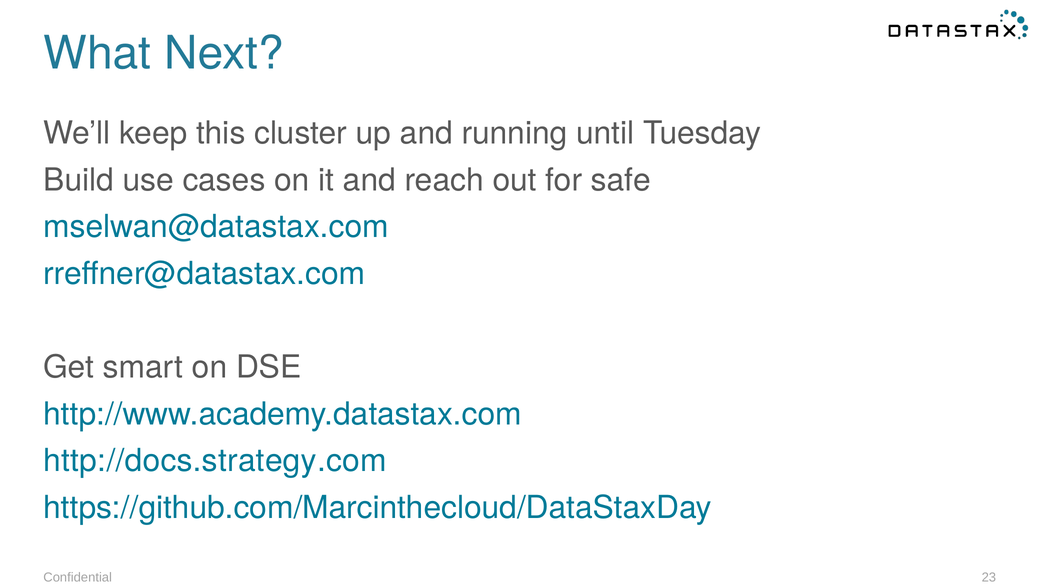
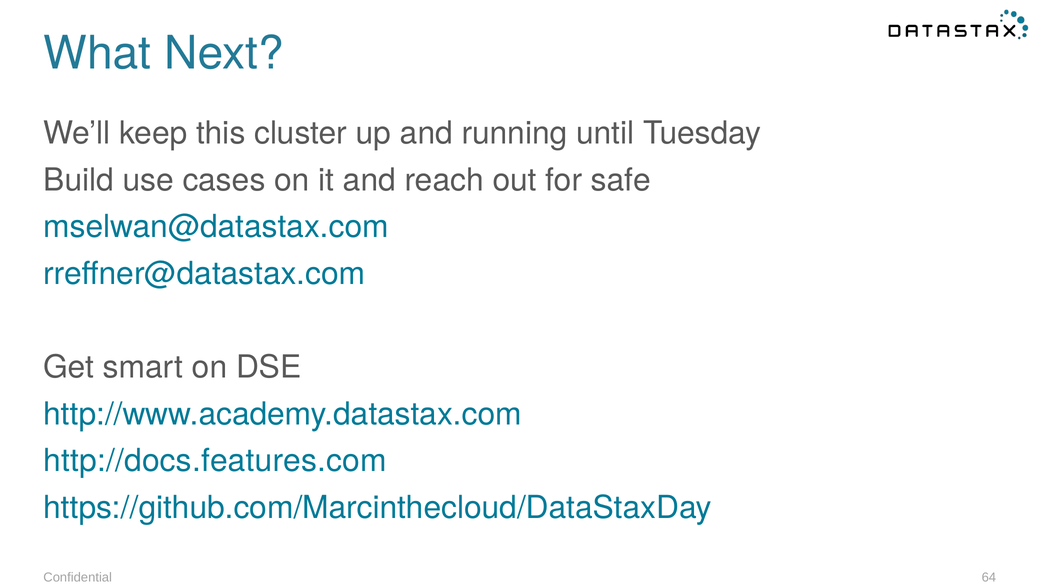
http://docs.strategy.com: http://docs.strategy.com -> http://docs.features.com (215, 461)
23: 23 -> 64 (989, 578)
